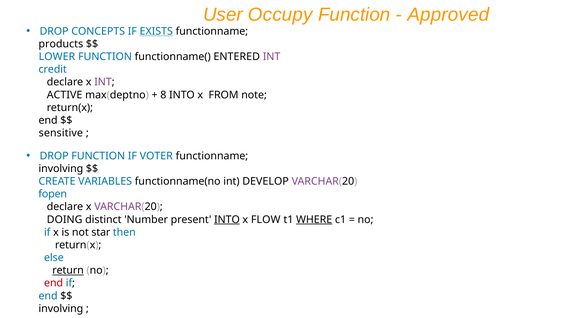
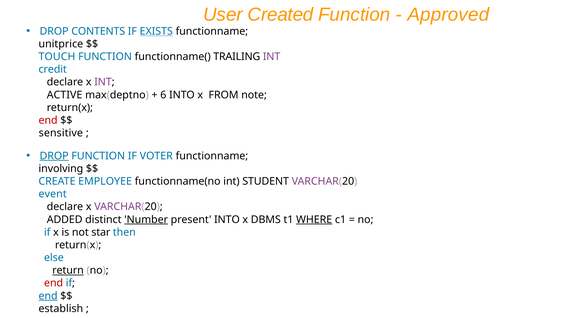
Occupy: Occupy -> Created (281, 15)
CONCEPTS: CONCEPTS -> CONTENTS (98, 31)
products: products -> unitprice (61, 44)
LOWER: LOWER -> TOUCH (57, 57)
ENTERED: ENTERED -> TRAILING (237, 57)
8: 8 -> 6 (163, 95)
end colour: black -> red (48, 120)
DROP underline: none -> present (54, 156)
VARIABLES: VARIABLES -> EMPLOYEE (105, 181)
DEVELOP: DEVELOP -> STUDENT (266, 181)
fopen: fopen -> event (53, 194)
DOING: DOING -> ADDED (65, 219)
Number underline: none -> present (146, 219)
INTO underline: present -> none (227, 219)
FLOW: FLOW -> DBMS (266, 219)
end underline: none -> present (48, 296)
involving: involving -> establish (61, 308)
